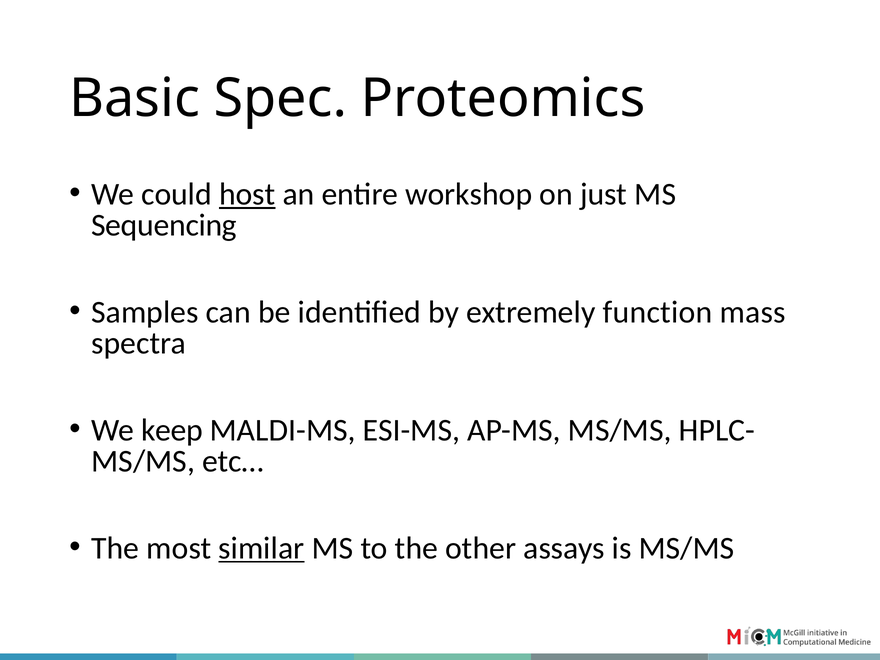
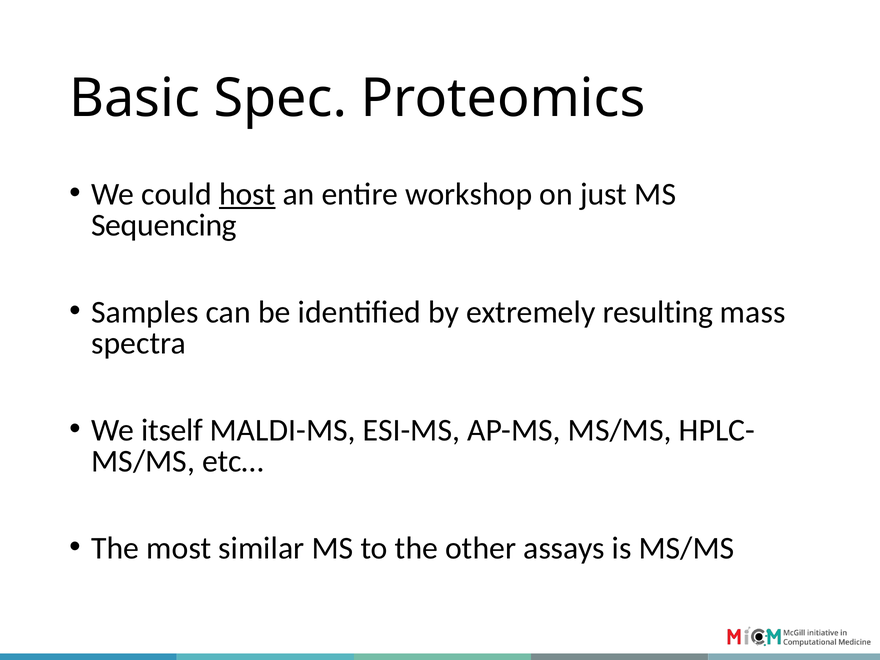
function: function -> resulting (658, 312)
keep: keep -> itself (172, 430)
similar underline: present -> none (261, 548)
